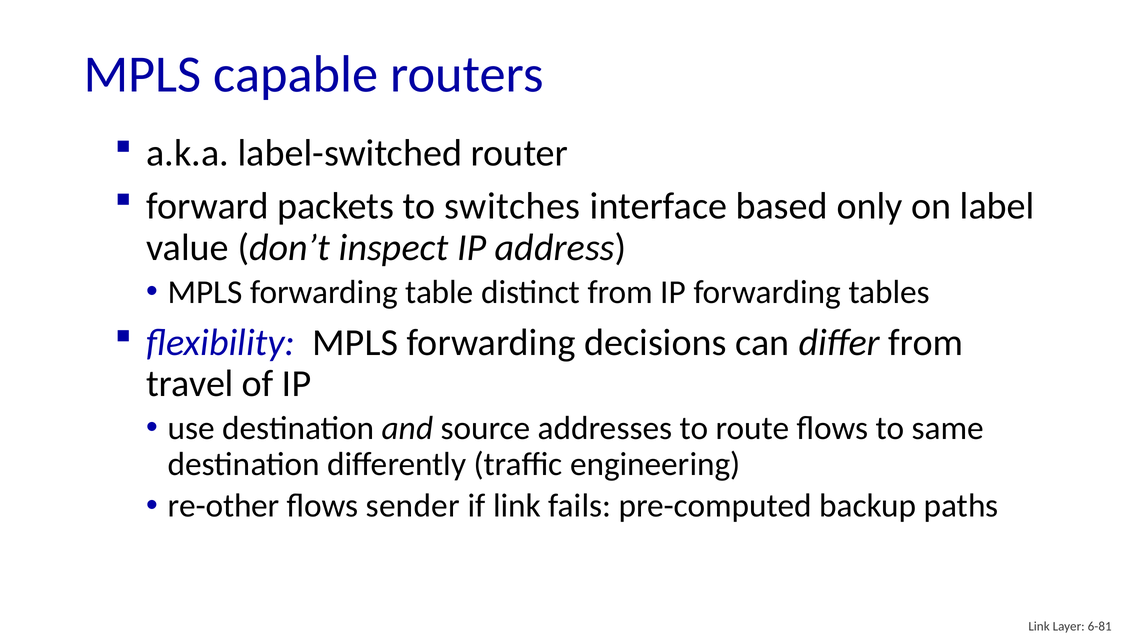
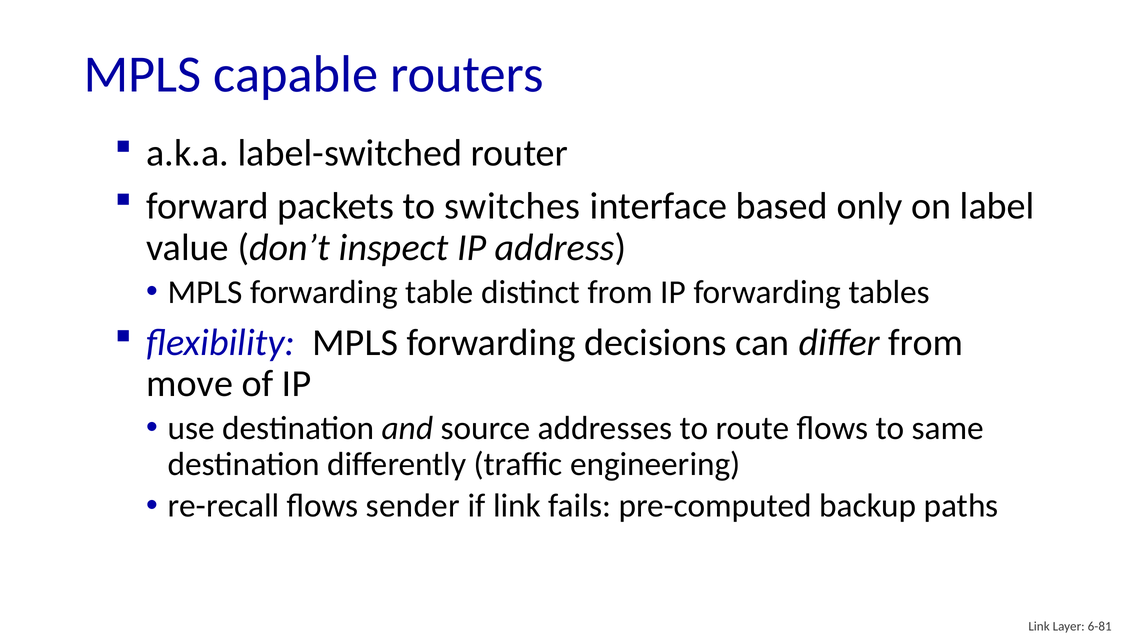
travel: travel -> move (190, 384)
re-other: re-other -> re-recall (224, 506)
